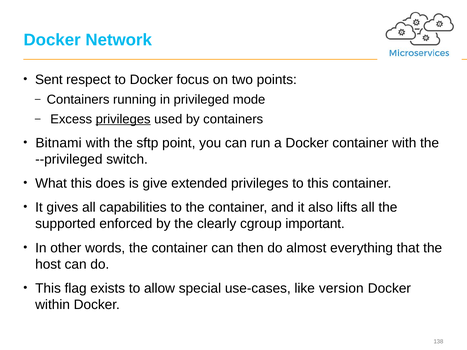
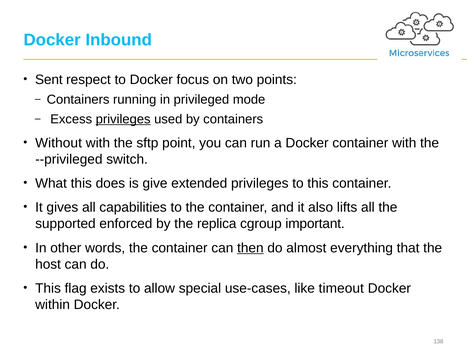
Network: Network -> Inbound (119, 40)
Bitnami: Bitnami -> Without (59, 143)
clearly: clearly -> replica (217, 224)
then underline: none -> present (250, 248)
version: version -> timeout (341, 289)
